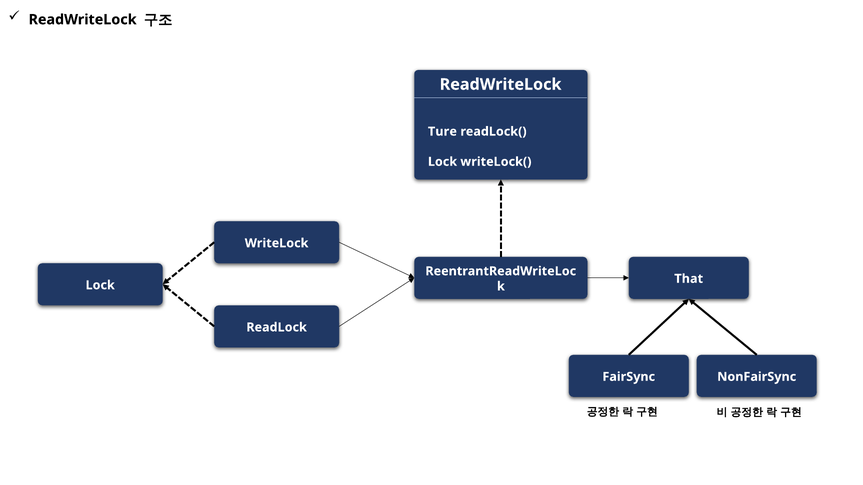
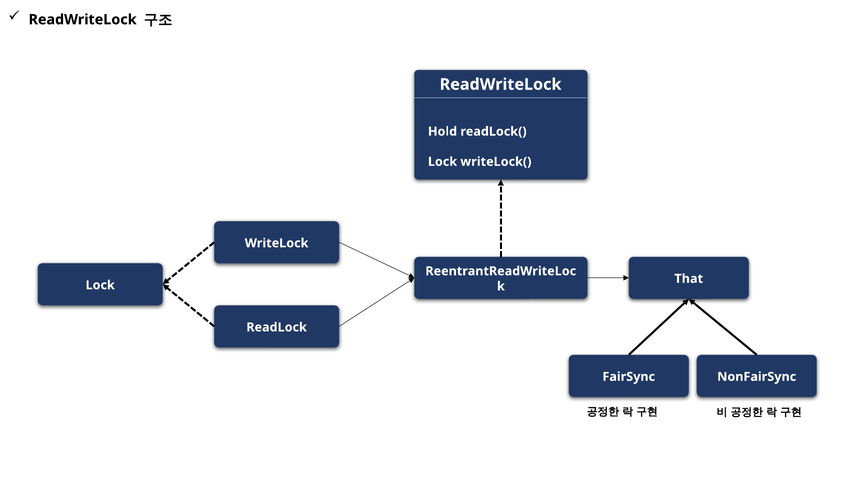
Ture: Ture -> Hold (443, 132)
